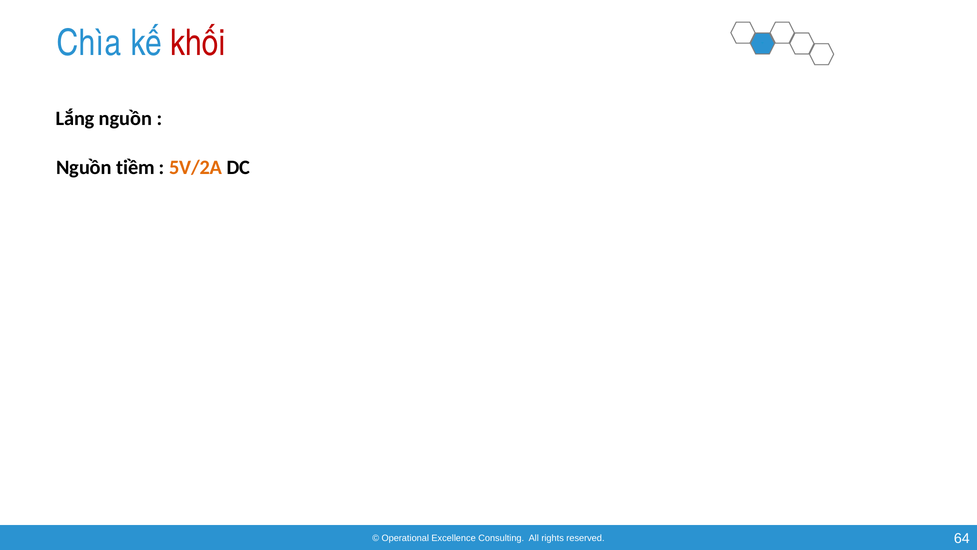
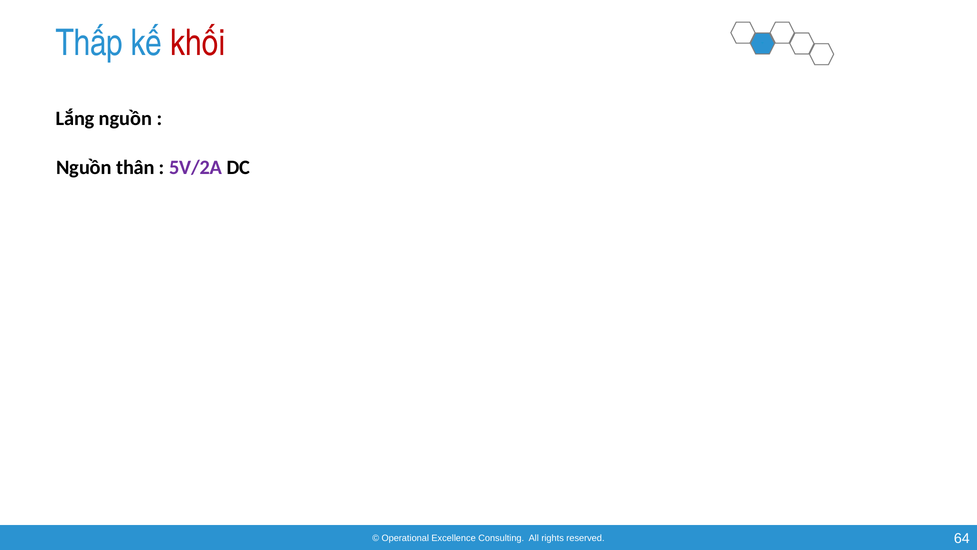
Chìa: Chìa -> Thấp (90, 43)
tiềm: tiềm -> thân (135, 167)
5V/2A colour: orange -> purple (196, 167)
